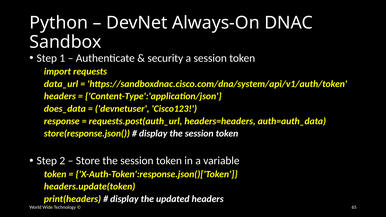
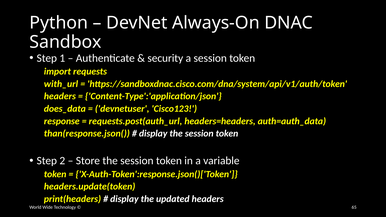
data_url: data_url -> with_url (61, 84)
store(response.json(: store(response.json( -> than(response.json( (87, 134)
